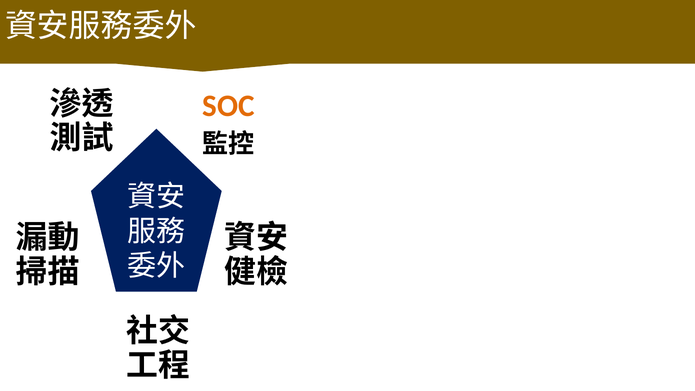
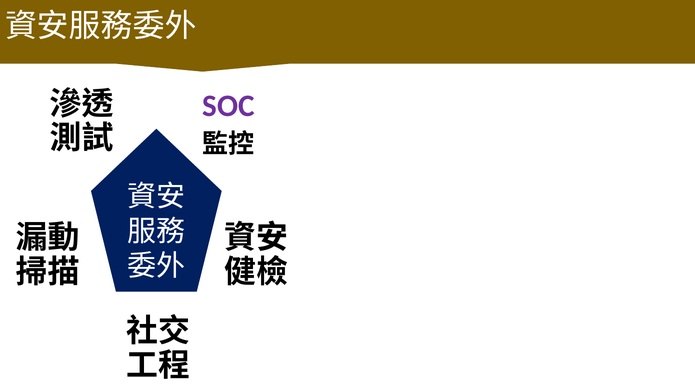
SOC colour: orange -> purple (228, 106)
